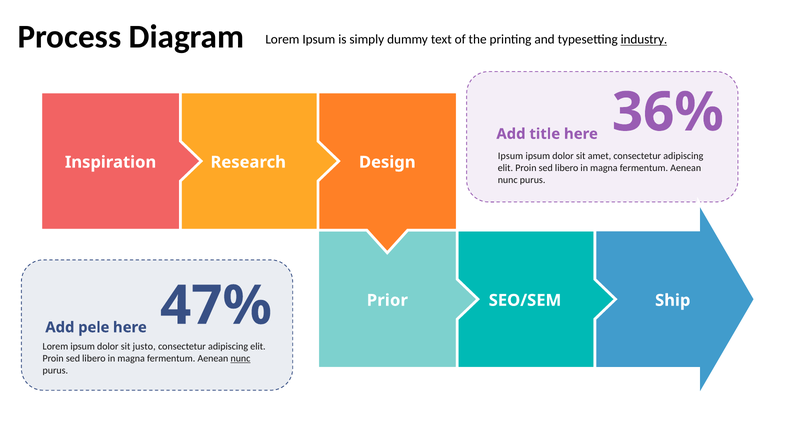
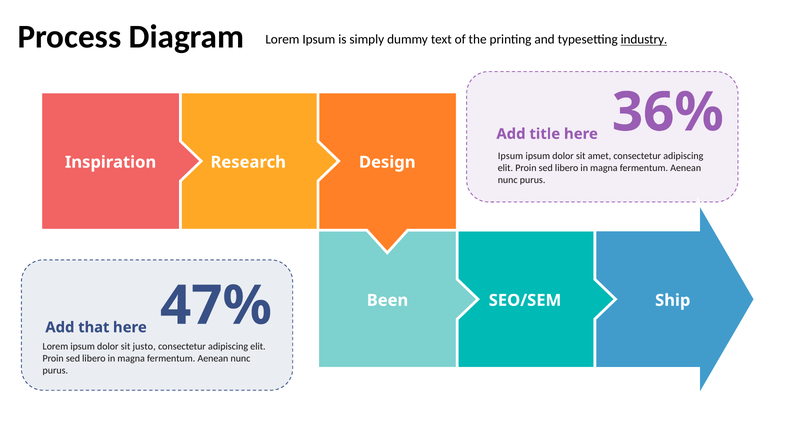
Prior: Prior -> Been (387, 300)
pele: pele -> that (94, 327)
nunc underline: present -> none (240, 358)
